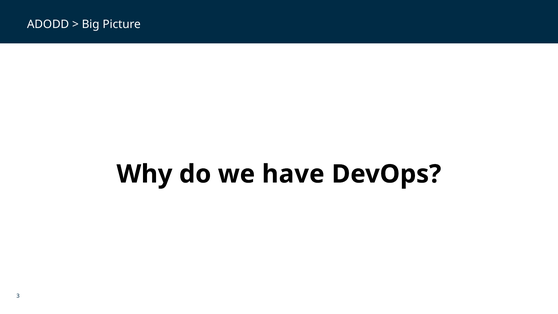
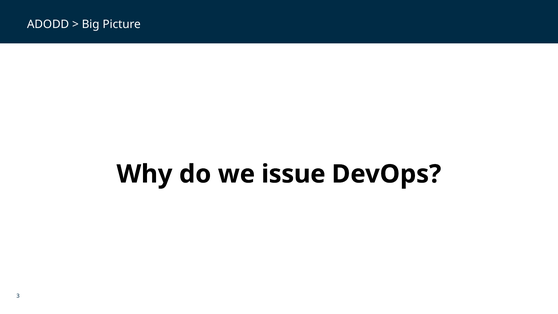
have: have -> issue (293, 174)
